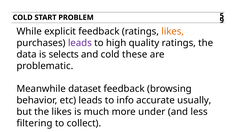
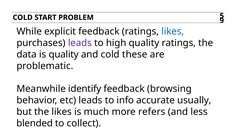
likes colour: orange -> blue (173, 32)
is selects: selects -> quality (64, 55)
dataset: dataset -> identify (85, 89)
under: under -> refers (152, 112)
filtering: filtering -> blended (35, 124)
